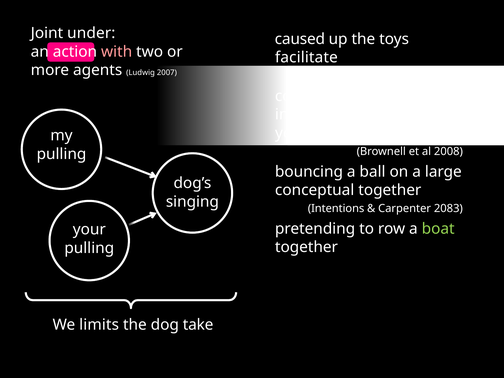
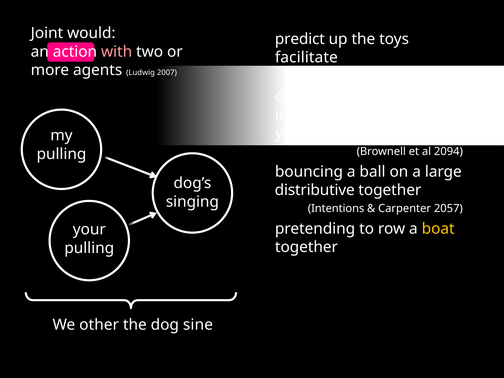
under: under -> would (91, 33)
caused: caused -> predict (300, 39)
2008: 2008 -> 2094 (448, 151)
conceptual: conceptual -> distributive (315, 190)
2083: 2083 -> 2057 (448, 209)
boat colour: light green -> yellow (438, 229)
limits: limits -> other (99, 325)
take: take -> sine (198, 325)
